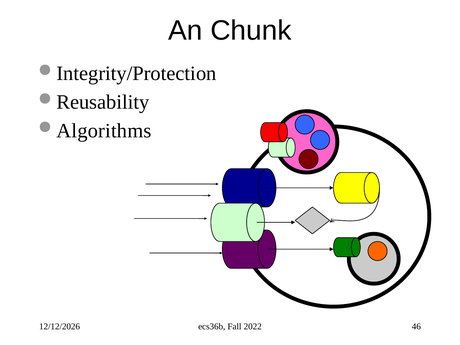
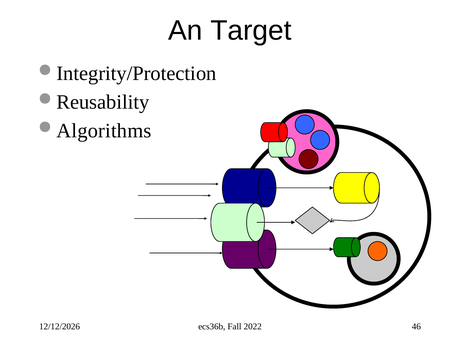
Chunk: Chunk -> Target (251, 31)
